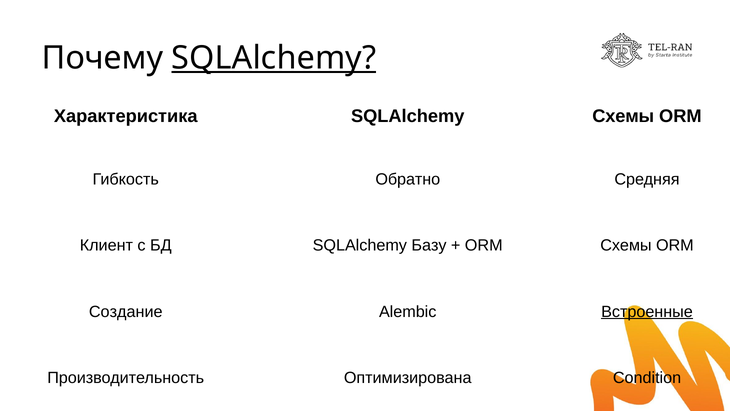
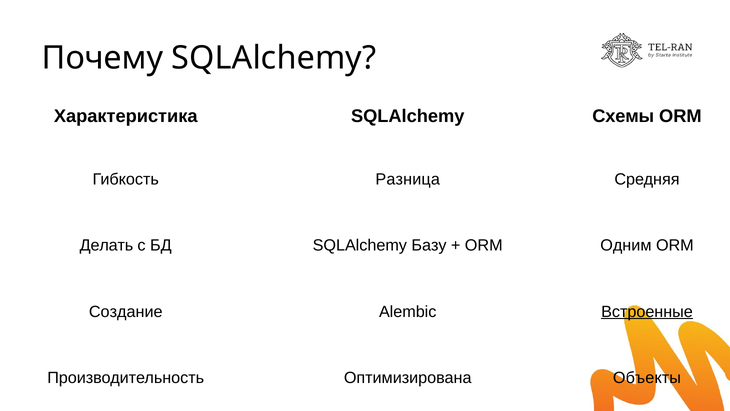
SQLAlchemy underline: present -> none (274, 58)
Обратно: Обратно -> Разница (408, 179)
Клиент: Клиент -> Делать (106, 245)
ORM Схемы: Схемы -> Одним (626, 245)
Condition: Condition -> Объекты (647, 378)
